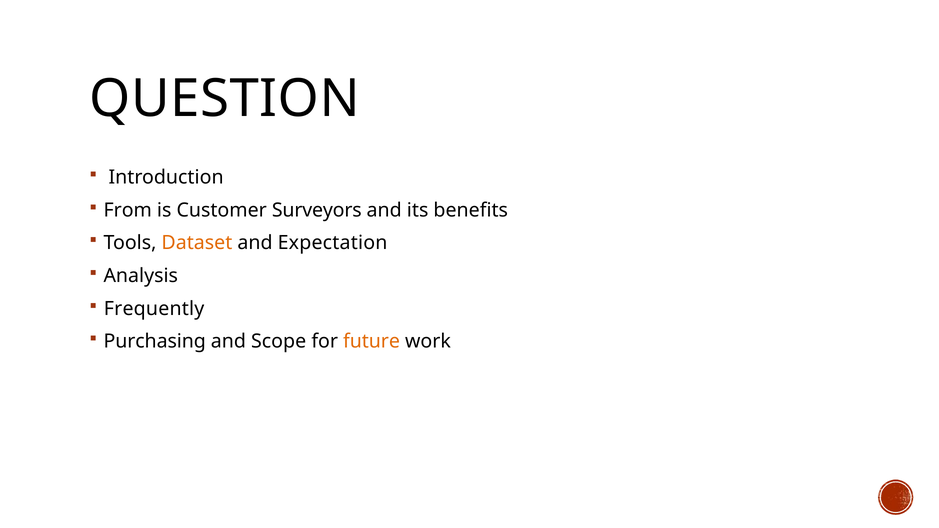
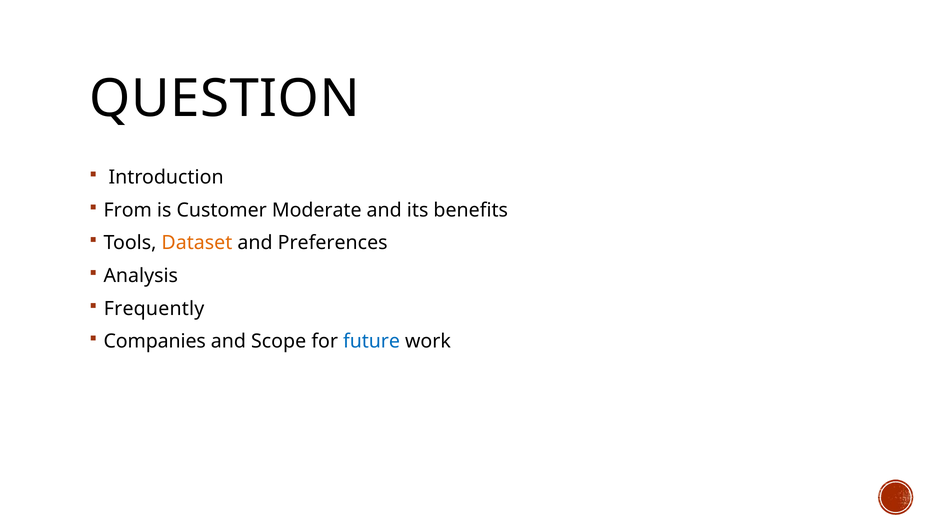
Surveyors: Surveyors -> Moderate (317, 210)
Expectation: Expectation -> Preferences (333, 243)
Purchasing: Purchasing -> Companies (155, 342)
future colour: orange -> blue (372, 342)
